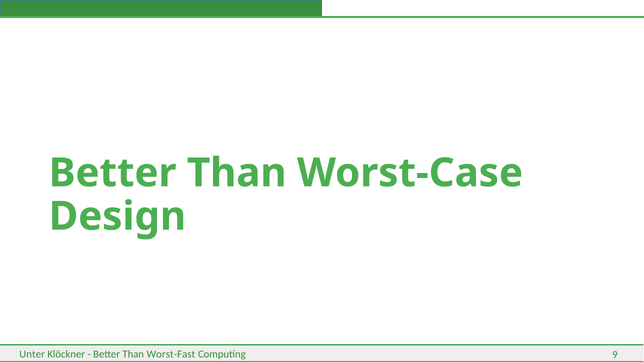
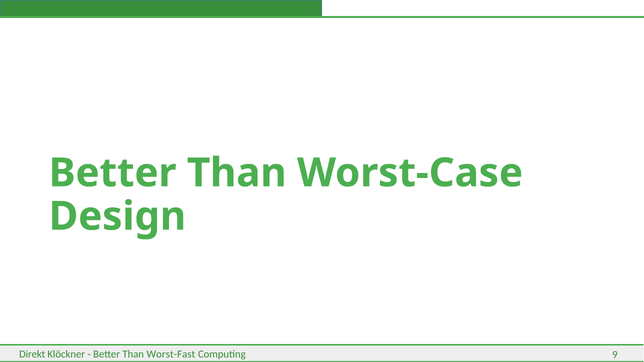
Unter: Unter -> Direkt (32, 355)
